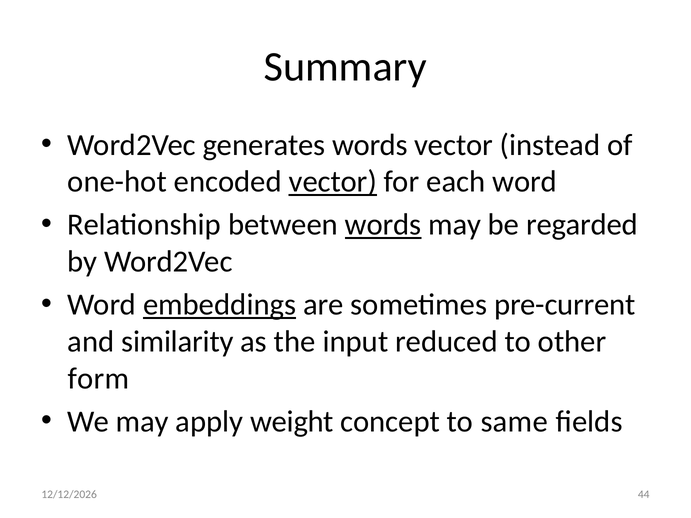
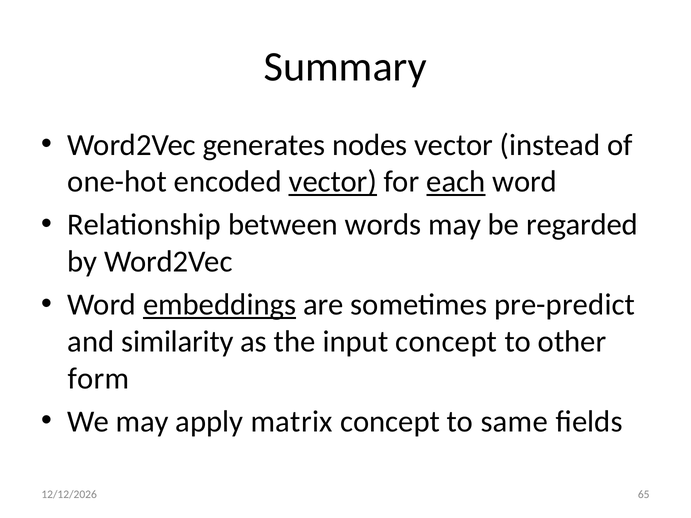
generates words: words -> nodes (370, 145)
each underline: none -> present (456, 182)
words underline: present -> none (383, 225)
pre-current: pre-current -> pre-predict (565, 305)
input reduced: reduced -> concept (446, 342)
weight: weight -> matrix (292, 422)
44: 44 -> 65 (644, 495)
